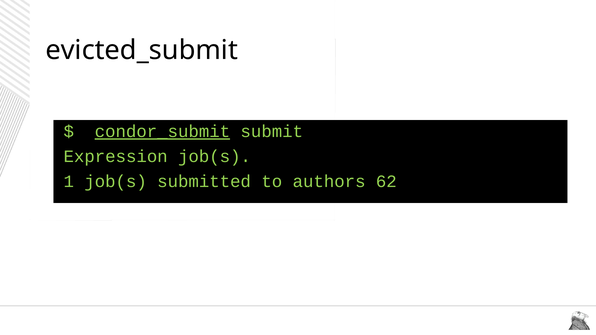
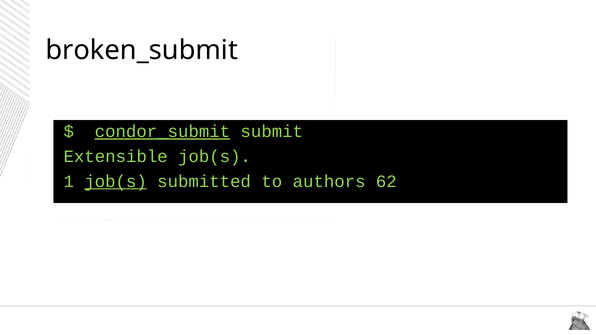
evicted_submit: evicted_submit -> broken_submit (142, 50)
Expression: Expression -> Extensible (116, 157)
job(s underline: none -> present (116, 182)
